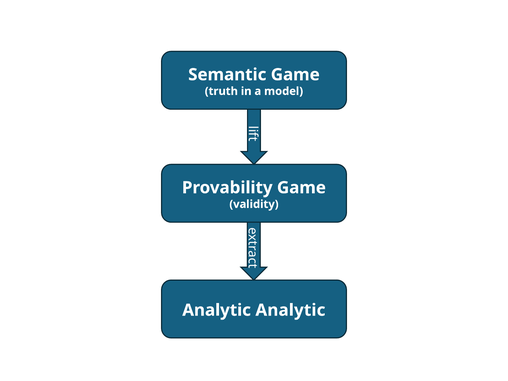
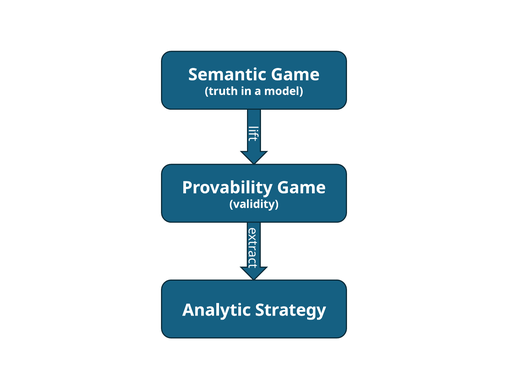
Analytic Analytic: Analytic -> Strategy (291, 310)
